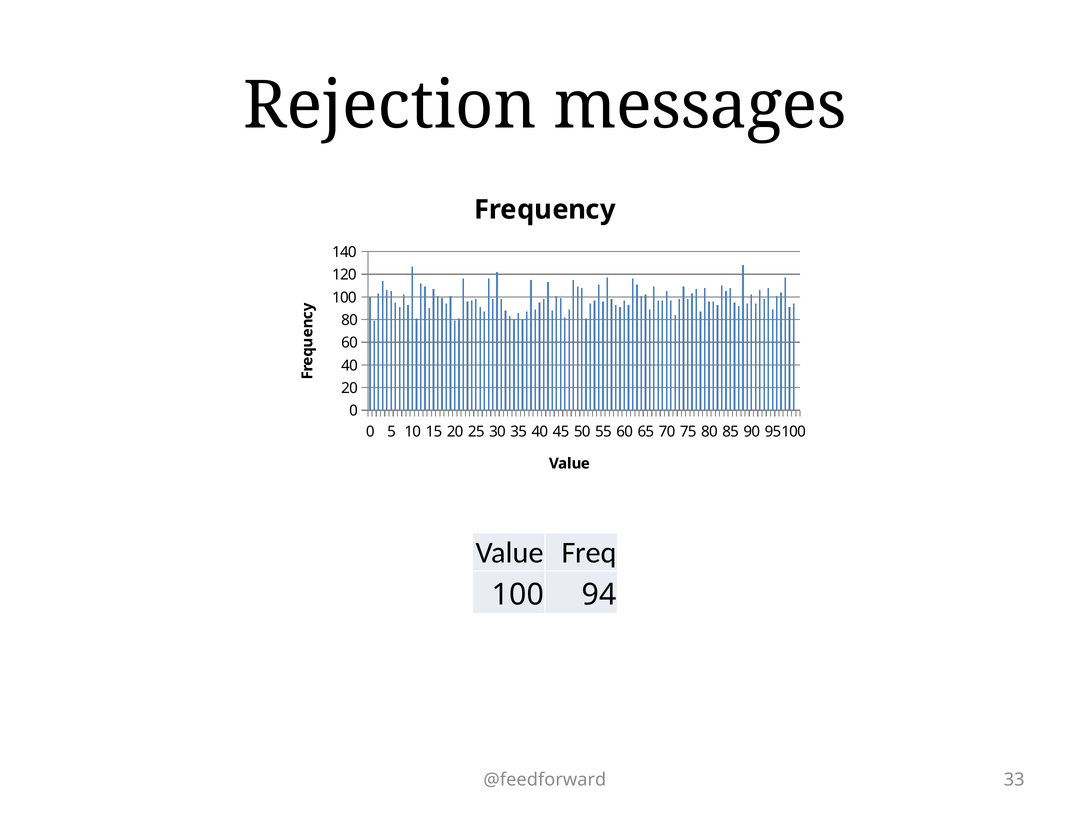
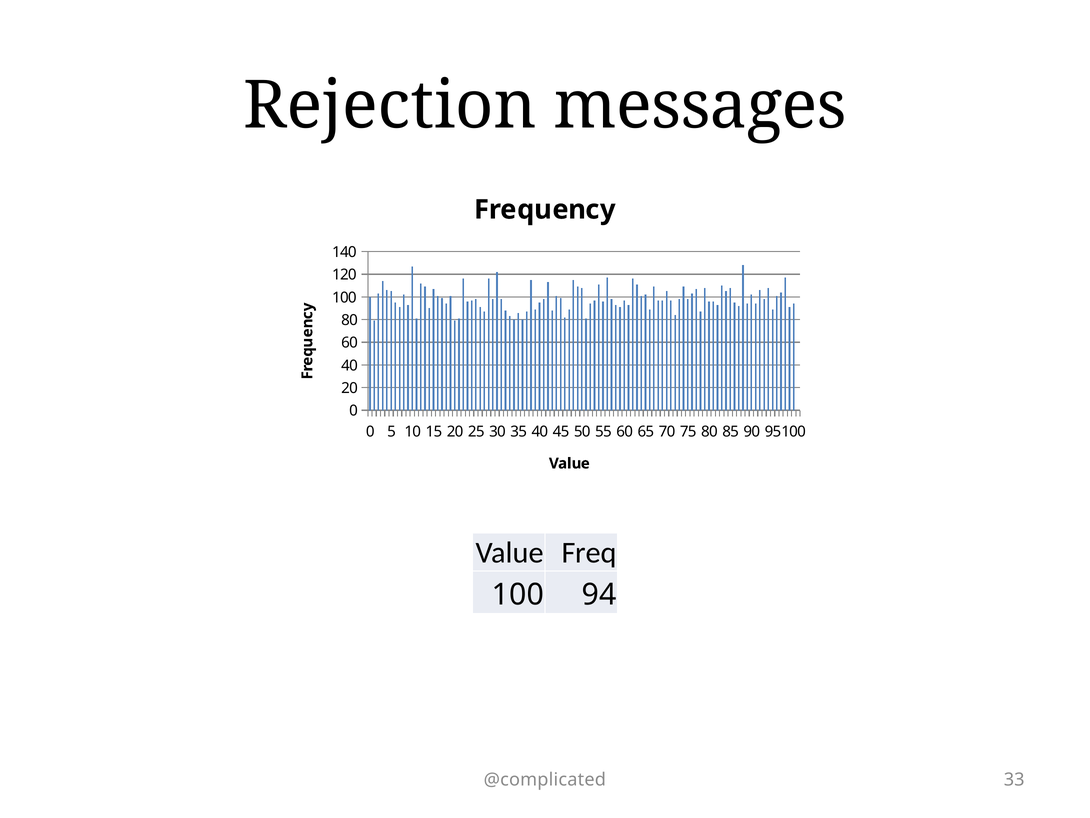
@feedforward: @feedforward -> @complicated (545, 779)
